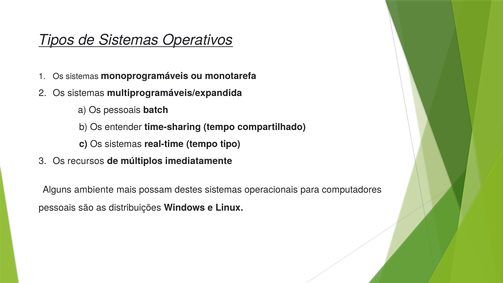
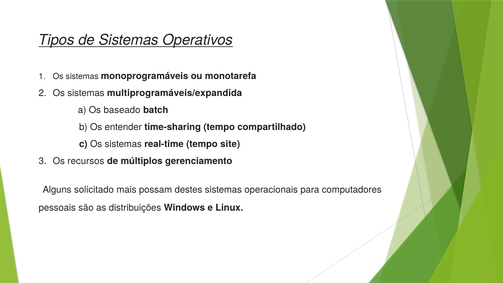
Os pessoais: pessoais -> baseado (122, 110)
tipo: tipo -> site (230, 144)
imediatamente: imediatamente -> gerenciamento (199, 161)
ambiente: ambiente -> solicitado (94, 190)
